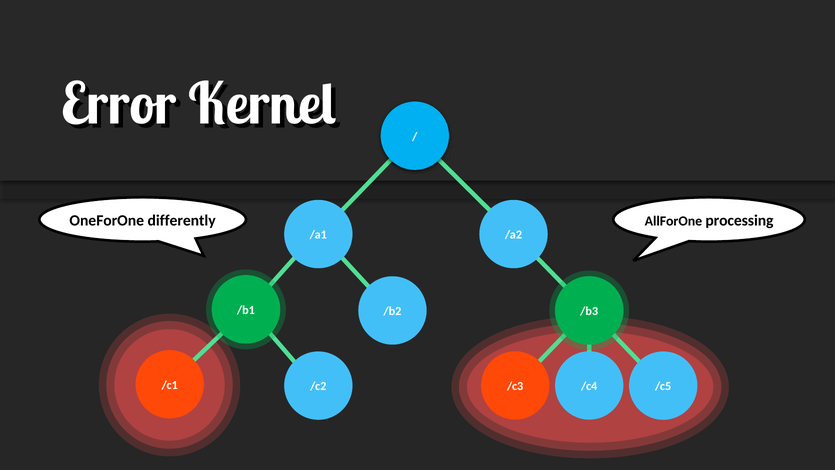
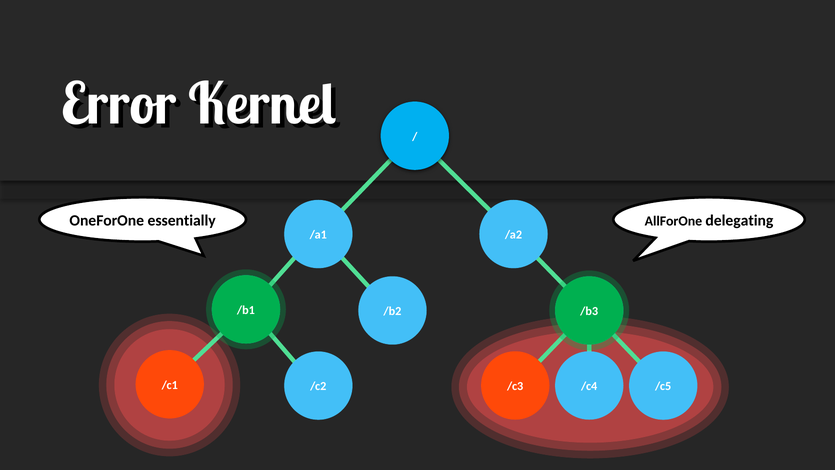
differently: differently -> essentially (182, 220)
processing: processing -> delegating (739, 220)
